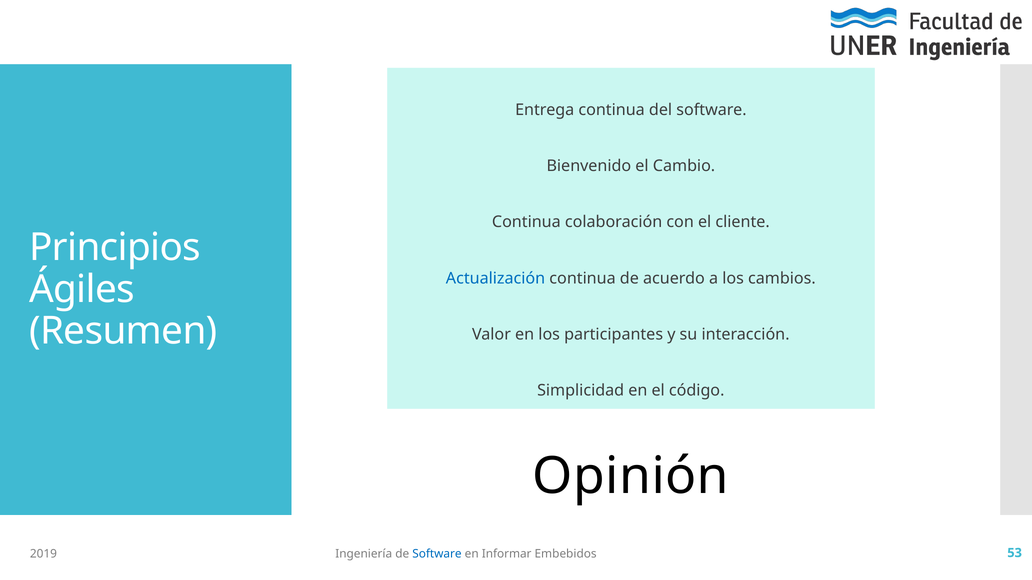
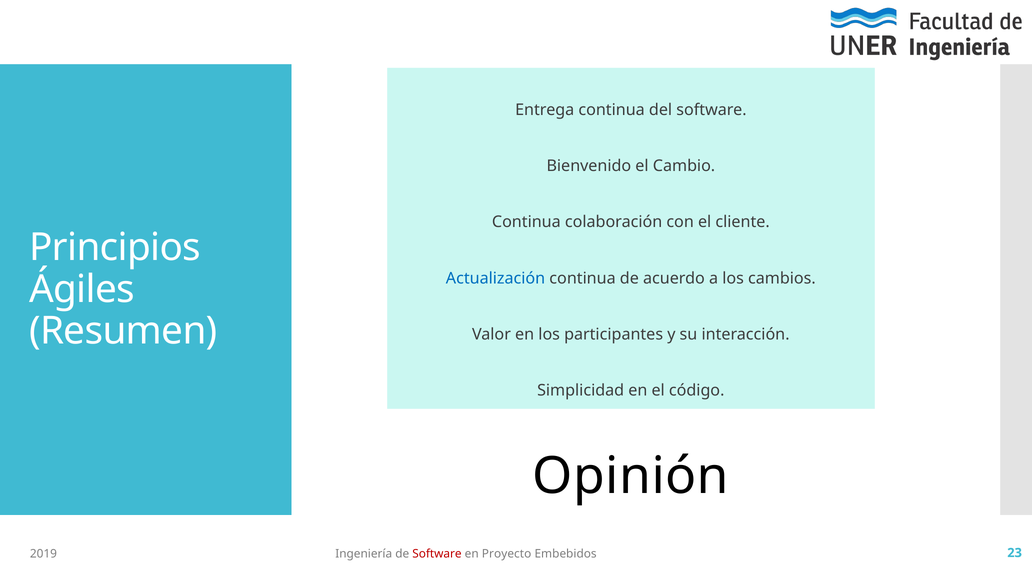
Software colour: blue -> red (437, 554)
Informar: Informar -> Proyecto (507, 554)
53: 53 -> 23 (1015, 553)
